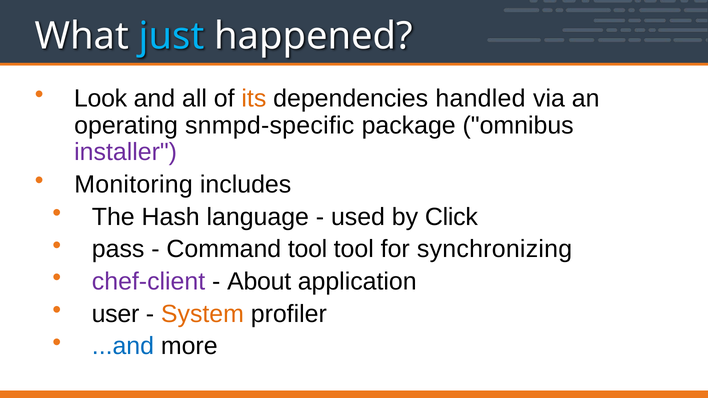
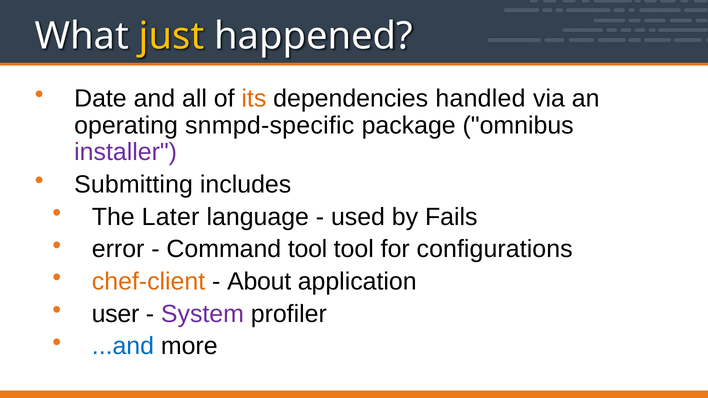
just colour: light blue -> yellow (172, 36)
Look: Look -> Date (100, 99)
Monitoring: Monitoring -> Submitting (134, 185)
Hash: Hash -> Later (171, 217)
Click: Click -> Fails (451, 217)
pass: pass -> error (118, 249)
synchronizing: synchronizing -> configurations (495, 249)
chef-client colour: purple -> orange (149, 282)
System colour: orange -> purple (202, 314)
